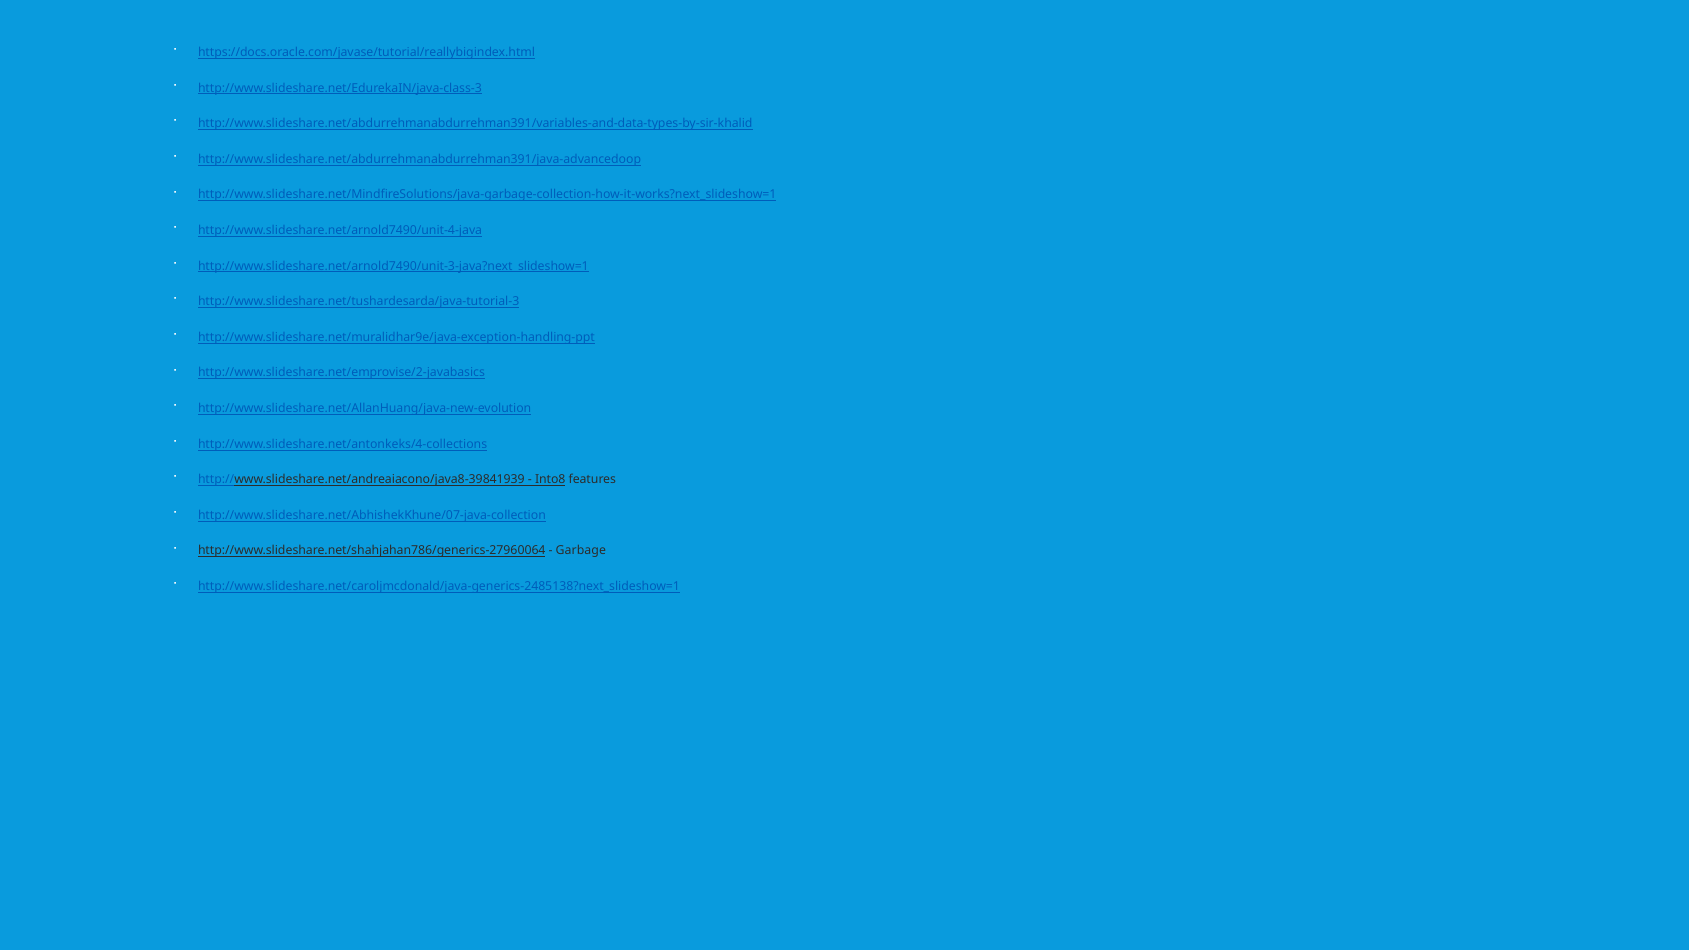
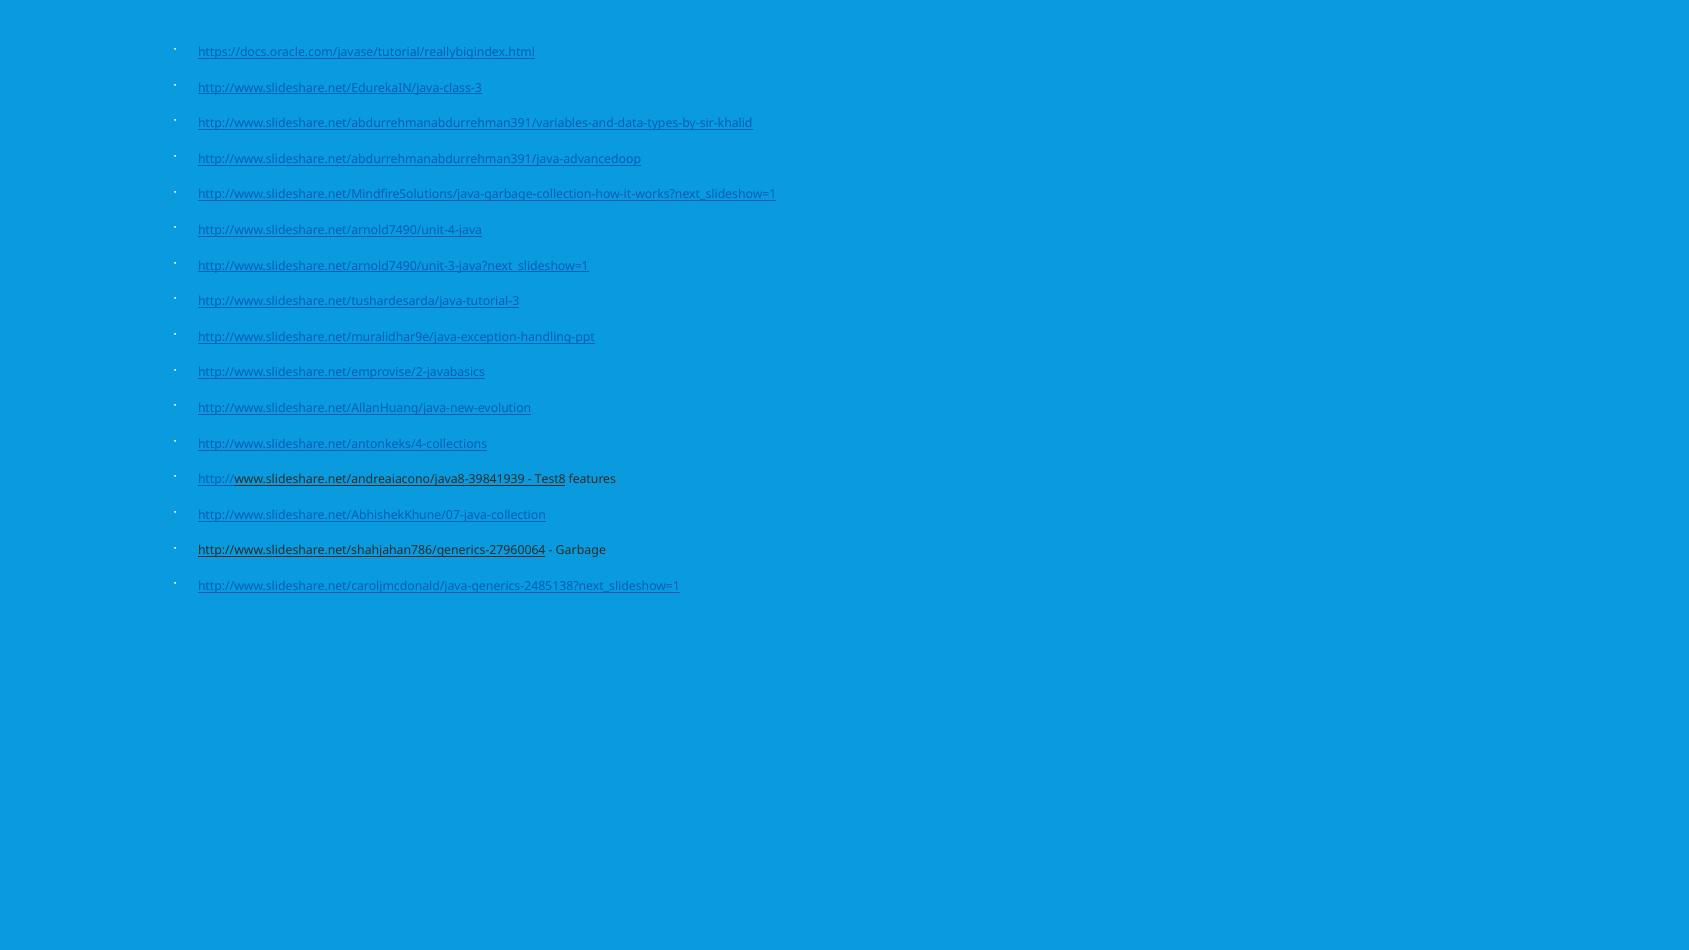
Into8: Into8 -> Test8 (550, 480)
